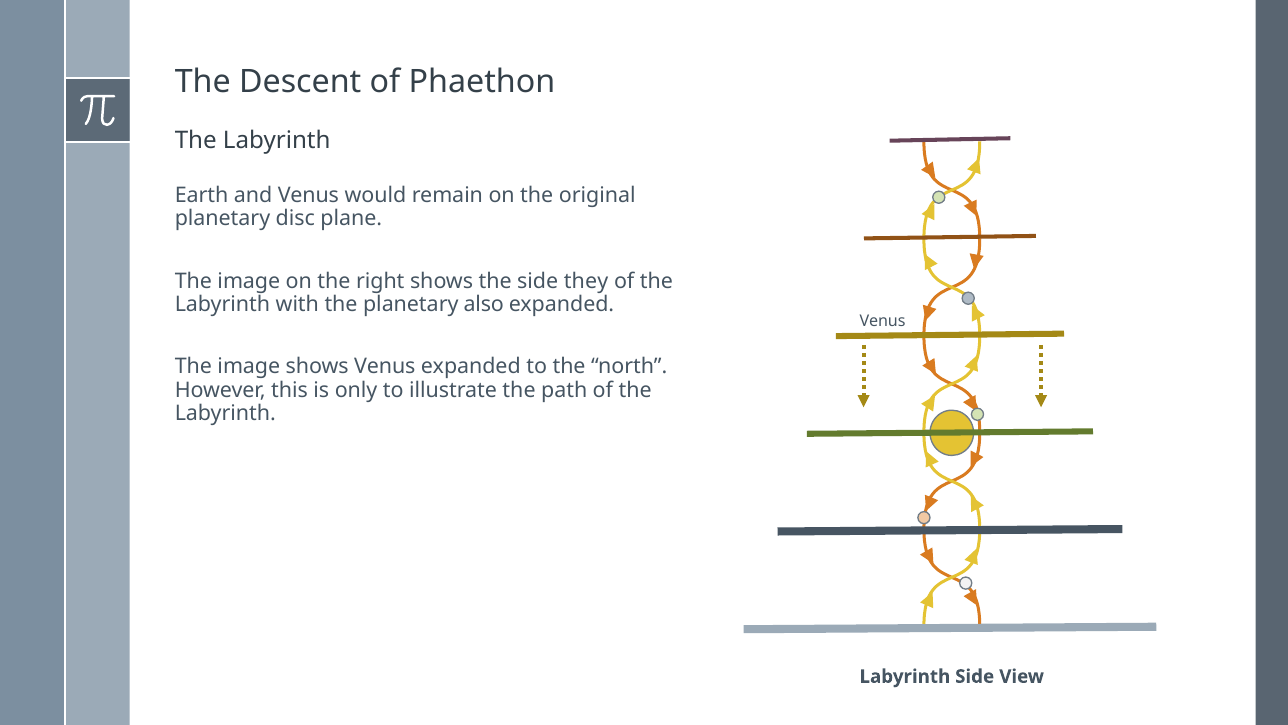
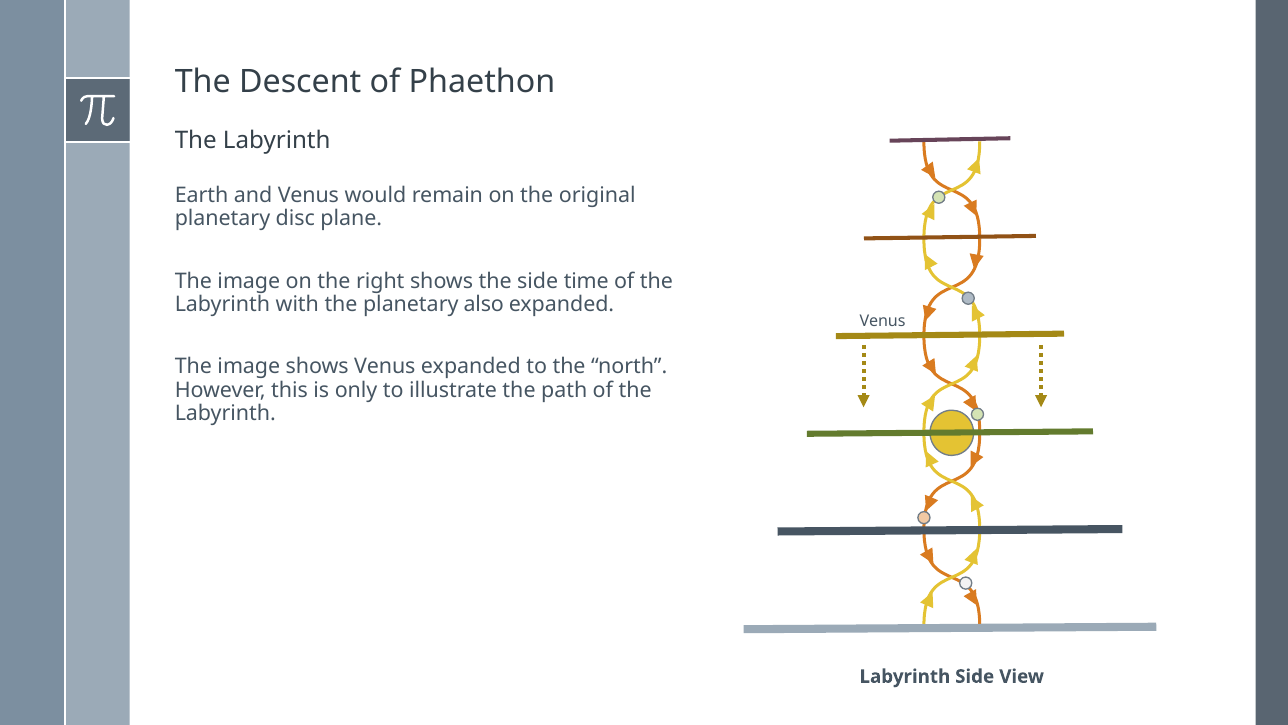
they: they -> time (586, 281)
